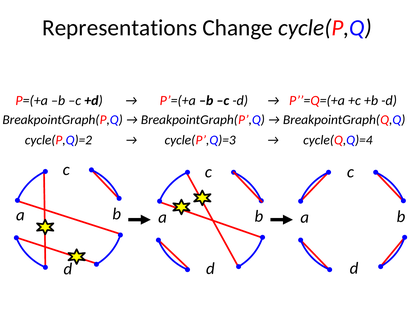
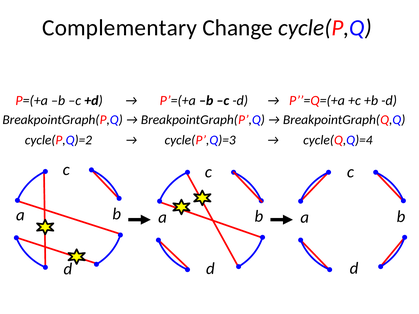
Representations: Representations -> Complementary (120, 28)
